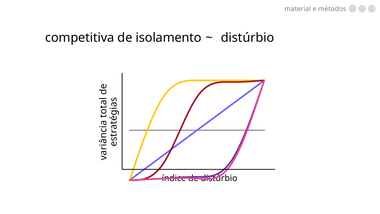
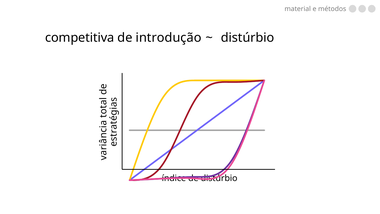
isolamento: isolamento -> introdução (169, 38)
